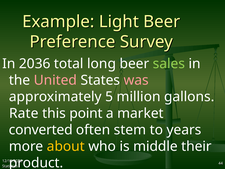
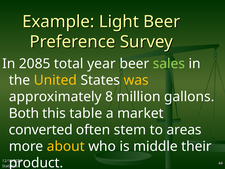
2036: 2036 -> 2085 (35, 64)
long: long -> year (101, 64)
United colour: pink -> yellow (55, 80)
was colour: pink -> yellow (136, 80)
5: 5 -> 8 (109, 97)
Rate: Rate -> Both (24, 113)
point: point -> table (86, 113)
years: years -> areas (184, 130)
